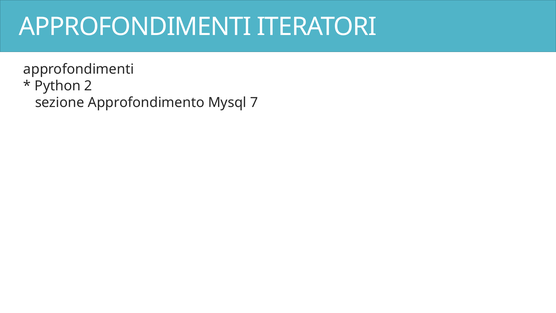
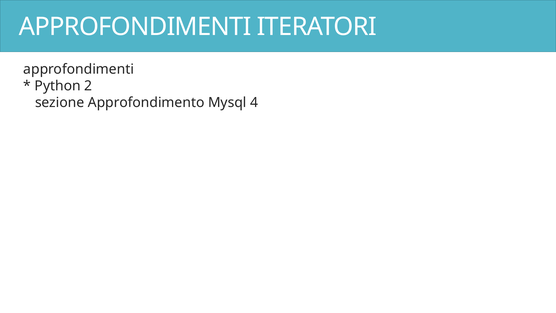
7: 7 -> 4 (254, 103)
